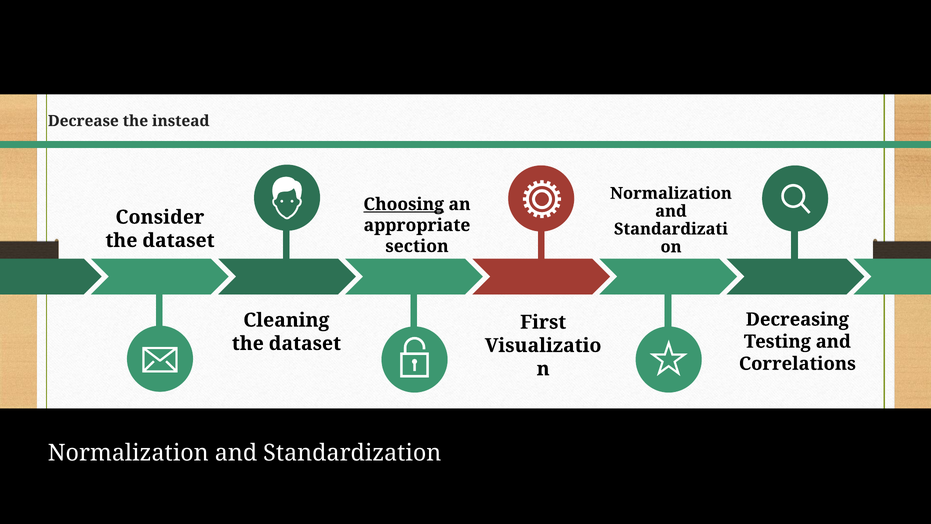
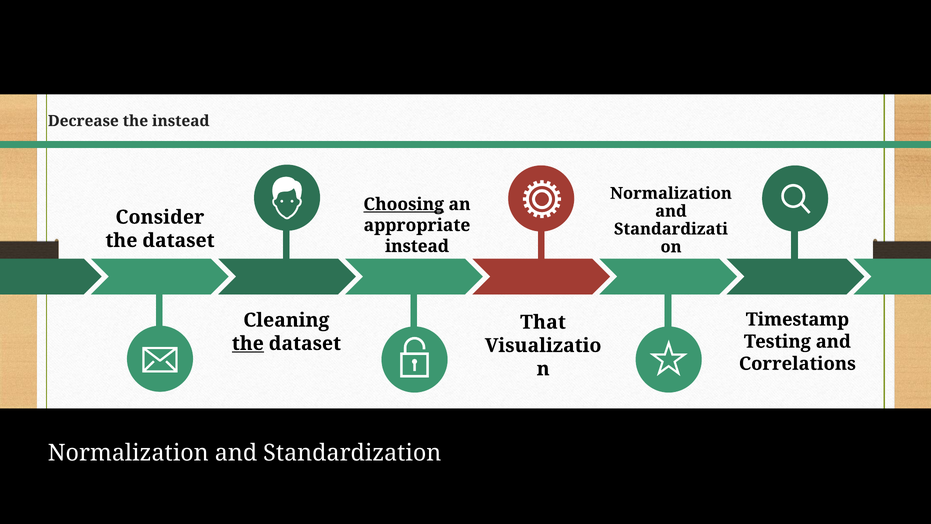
section: section -> instead (417, 246)
Decreasing: Decreasing -> Timestamp (797, 319)
First: First -> That (543, 322)
the underline: none -> present (248, 343)
